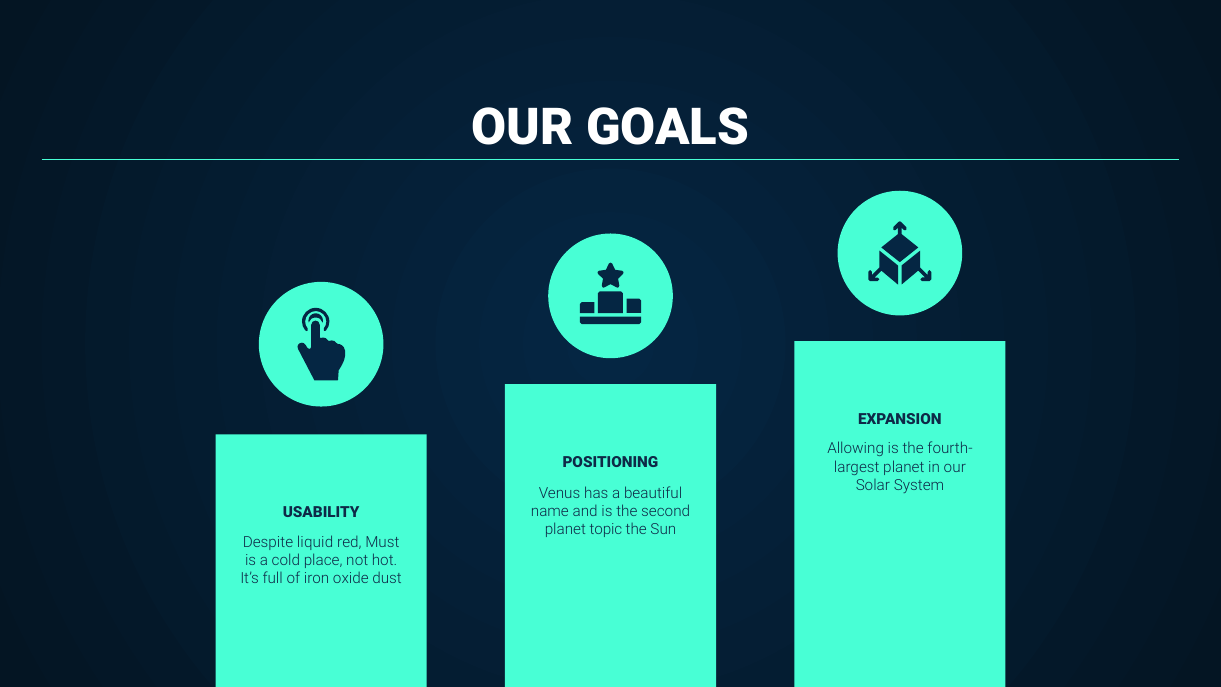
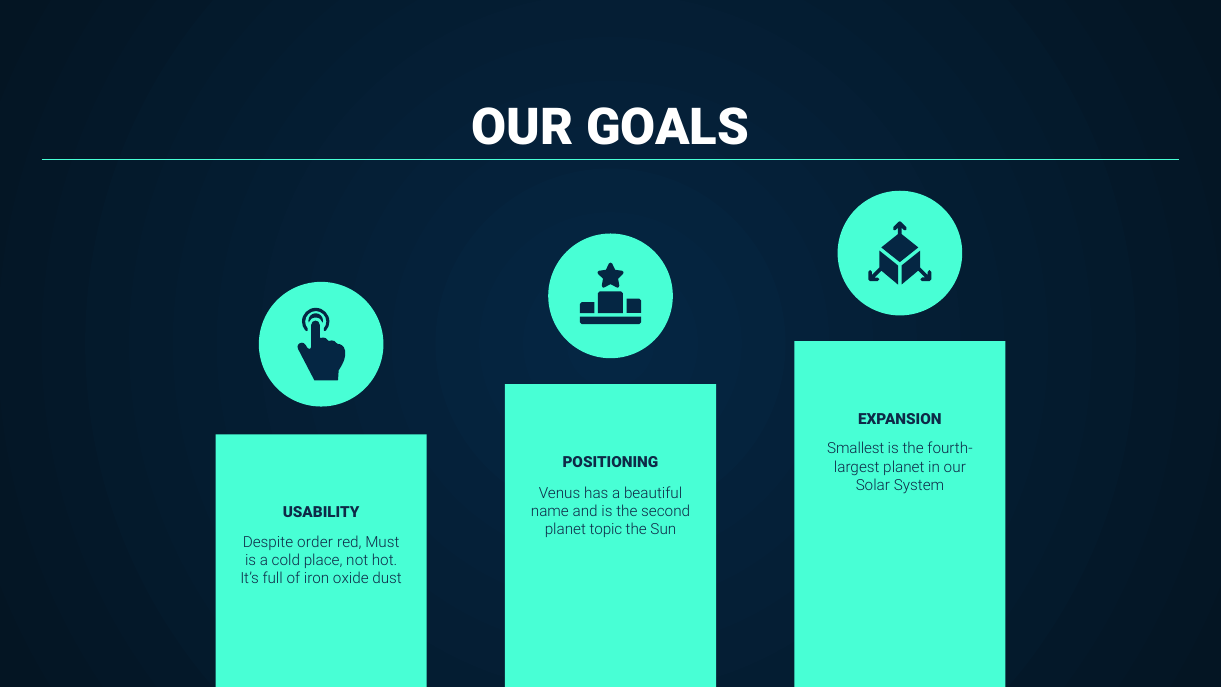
Allowing: Allowing -> Smallest (856, 449)
liquid: liquid -> order (315, 542)
